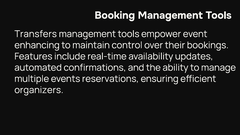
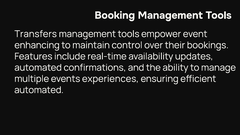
reservations: reservations -> experiences (110, 79)
organizers: organizers -> automated (39, 90)
